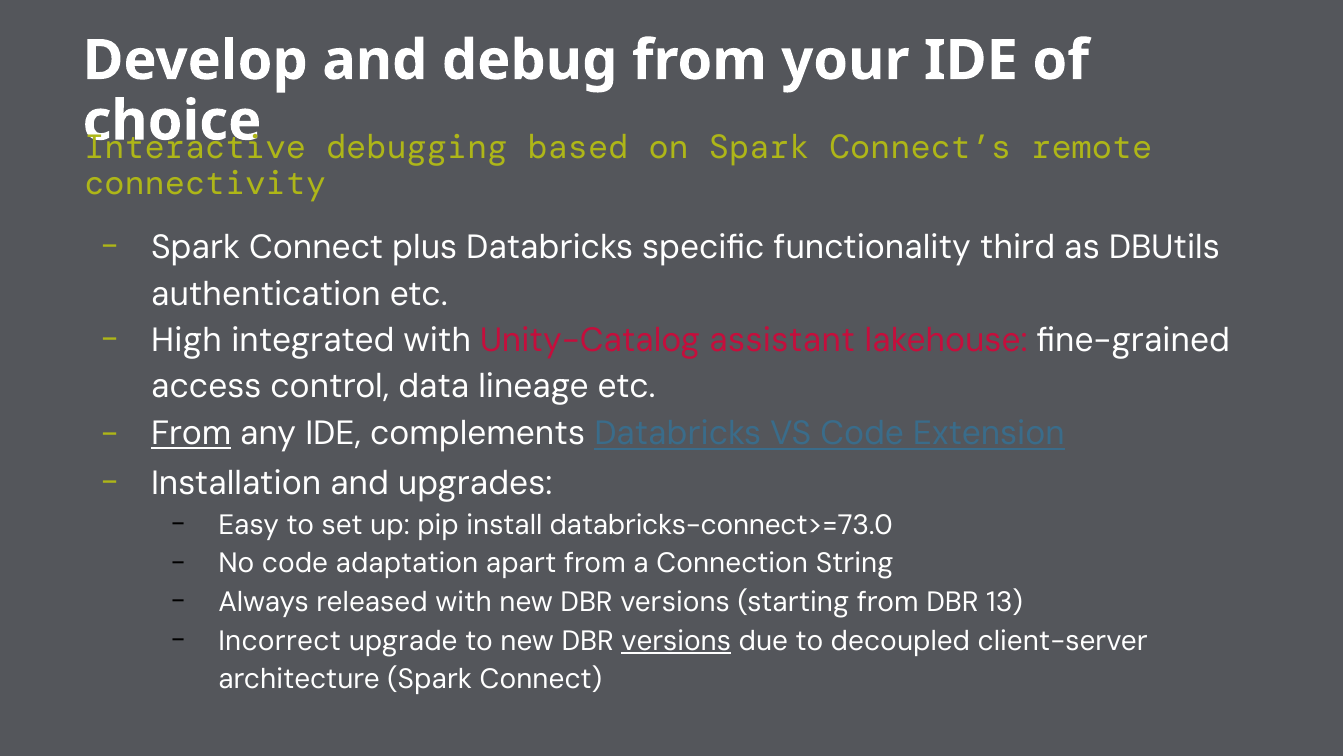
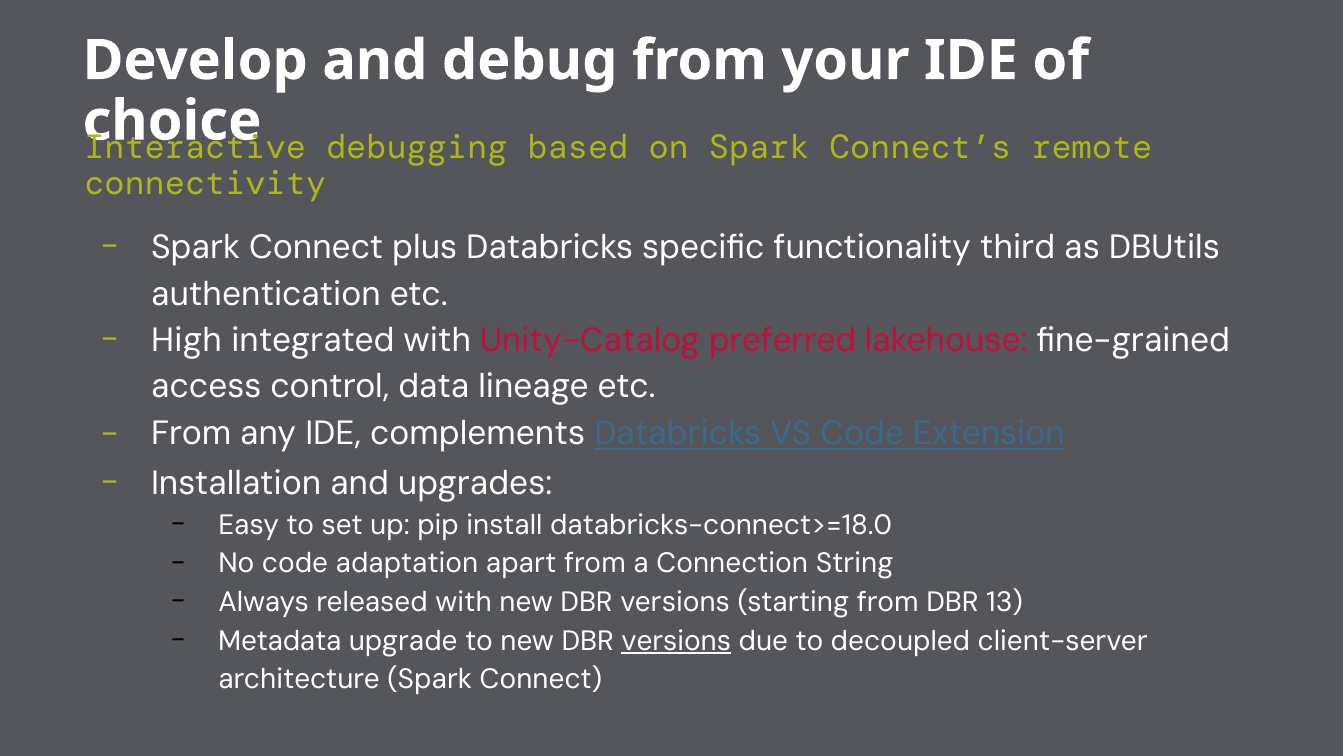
assistant: assistant -> preferred (783, 340)
From underline: present -> none (191, 433)
databricks-connect>=73.0: databricks-connect>=73.0 -> databricks-connect>=18.0 (721, 525)
Incorrect: Incorrect -> Metadata (280, 641)
